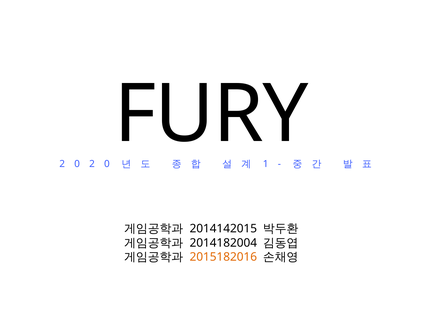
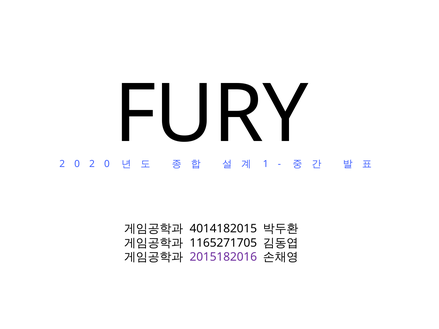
2014142015: 2014142015 -> 4014182015 (223, 229)
2014182004: 2014182004 -> 1165271705 (223, 243)
2015182016 colour: orange -> purple (223, 257)
